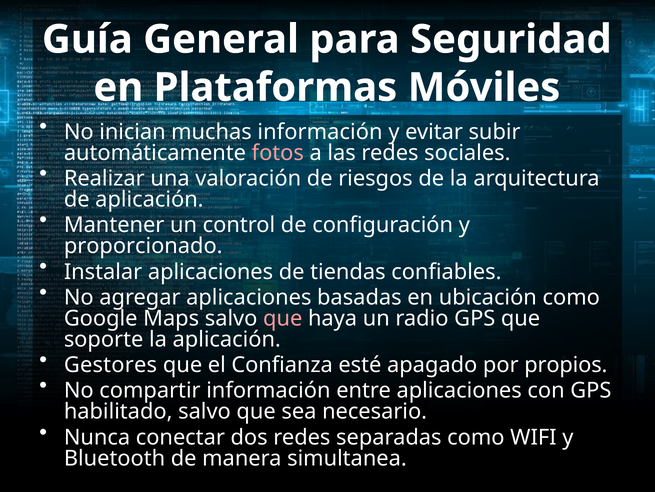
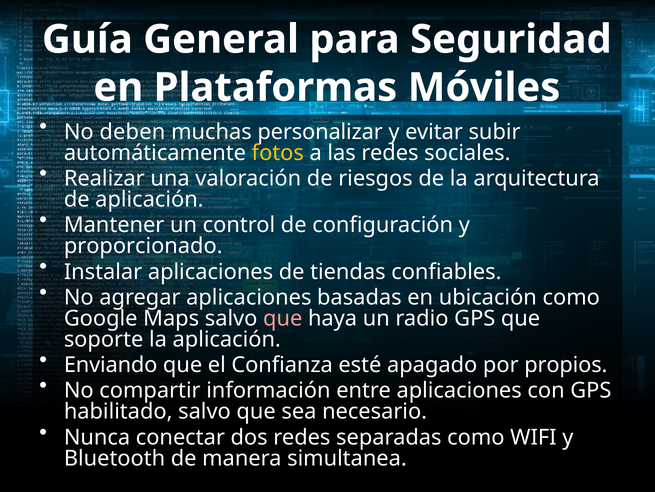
inician: inician -> deben (132, 132)
muchas información: información -> personalizar (320, 132)
fotos colour: pink -> yellow (278, 153)
Gestores: Gestores -> Enviando (111, 365)
